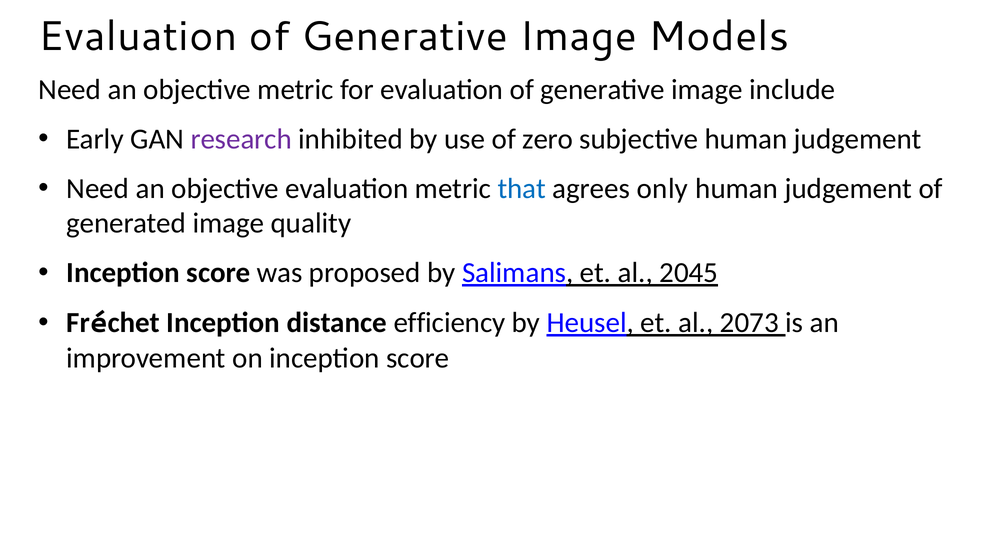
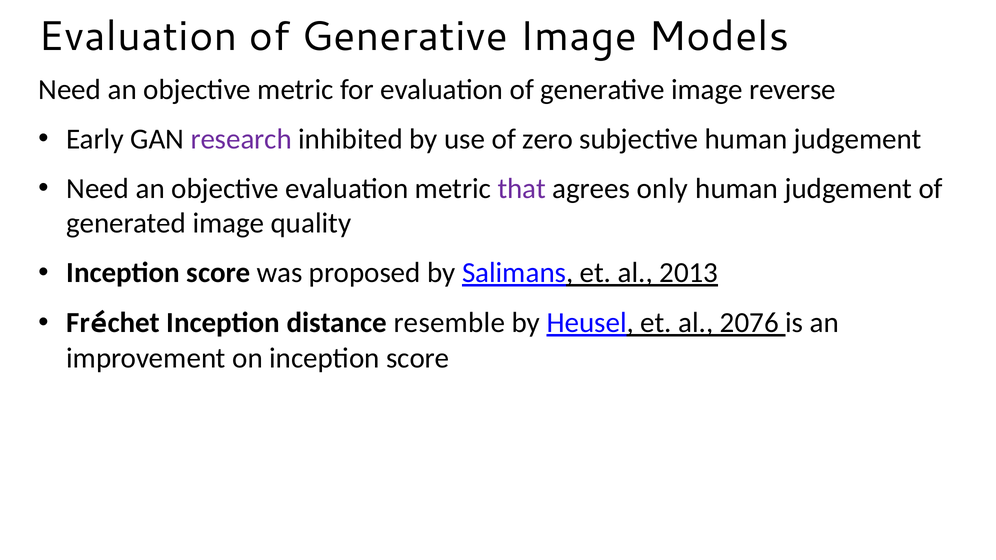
include: include -> reverse (792, 90)
that colour: blue -> purple (522, 189)
2045: 2045 -> 2013 (689, 273)
efficiency: efficiency -> resemble (449, 323)
2073: 2073 -> 2076 (749, 323)
